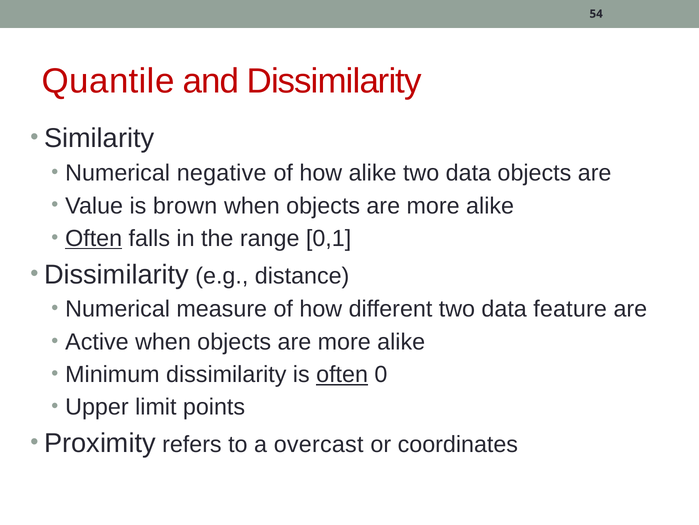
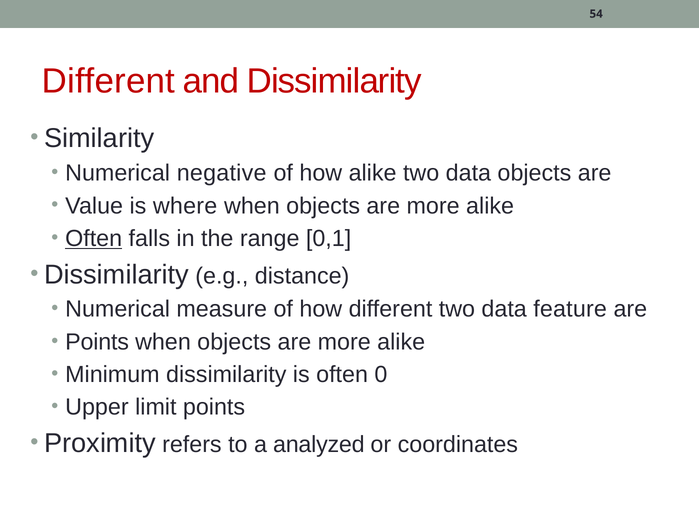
Quantile: Quantile -> Different (108, 81)
brown: brown -> where (185, 206)
Active: Active -> Points (97, 341)
often underline: present -> none (342, 374)
overcast: overcast -> analyzed (319, 444)
